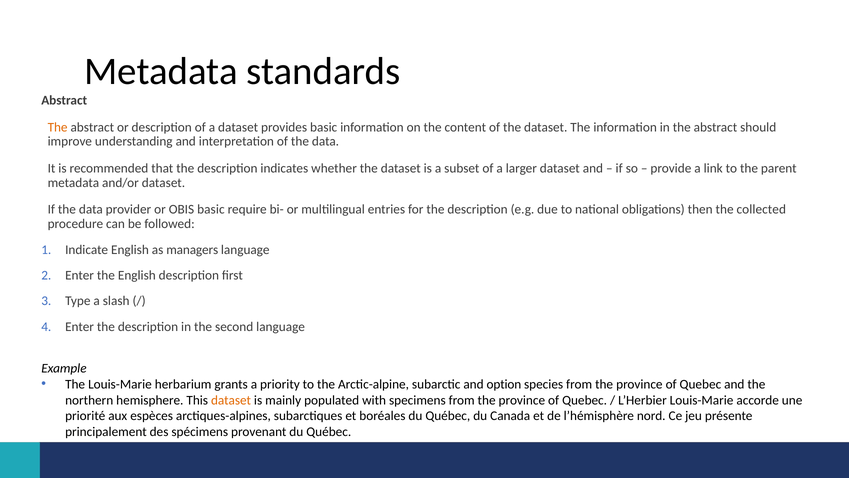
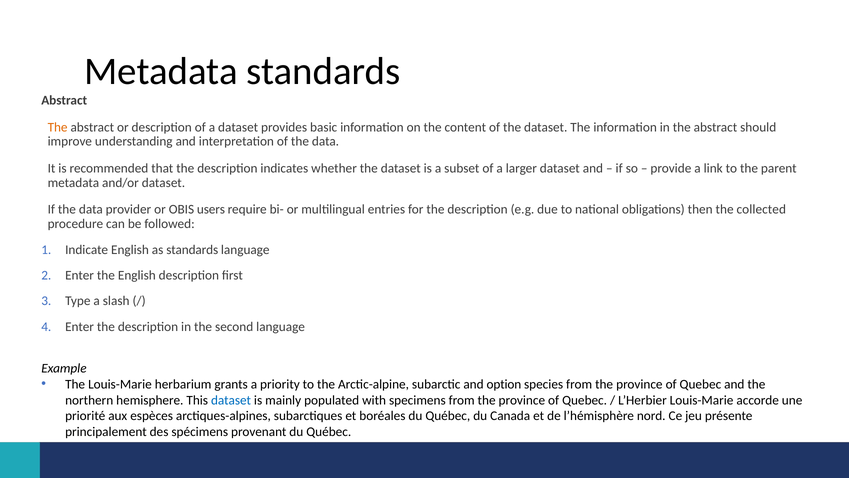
OBIS basic: basic -> users (211, 209)
as managers: managers -> standards (192, 249)
dataset colour: orange -> blue (231, 400)
